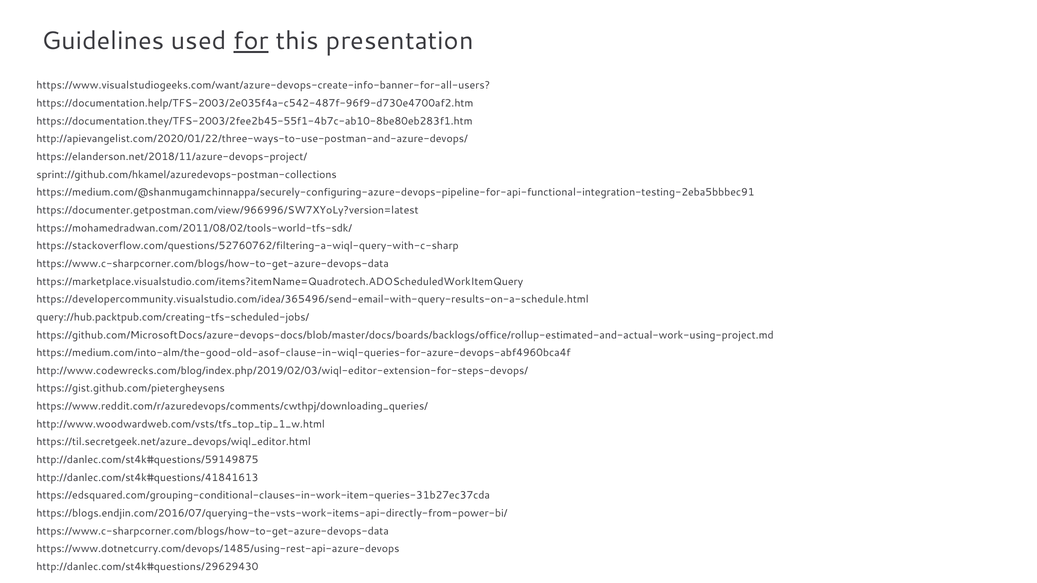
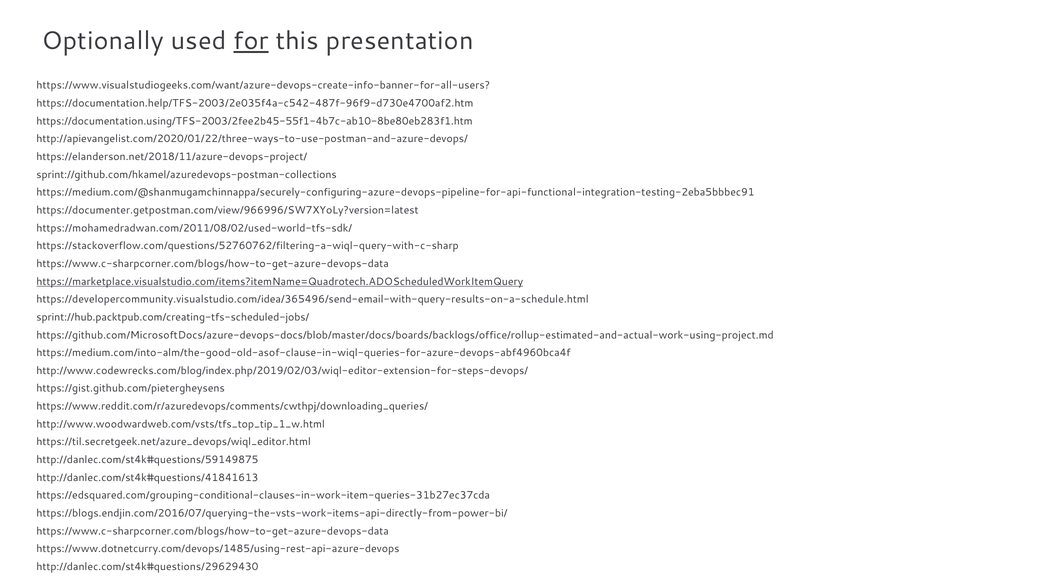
Guidelines: Guidelines -> Optionally (103, 41)
https://documentation.they/TFS-2003/2fee2b45-55f1-4b7c-ab10-8be80eb283f1.htm: https://documentation.they/TFS-2003/2fee2b45-55f1-4b7c-ab10-8be80eb283f1.htm -> https://documentation.using/TFS-2003/2fee2b45-55f1-4b7c-ab10-8be80eb283f1.htm (255, 121)
https://mohamedradwan.com/2011/08/02/tools-world-tfs-sdk/: https://mohamedradwan.com/2011/08/02/tools-world-tfs-sdk/ -> https://mohamedradwan.com/2011/08/02/used-world-tfs-sdk/ (194, 228)
https://marketplace.visualstudio.com/items?itemName=Quadrotech.ADOScheduledWorkItemQuery underline: none -> present (280, 282)
query://hub.packtpub.com/creating-tfs-scheduled-jobs/: query://hub.packtpub.com/creating-tfs-scheduled-jobs/ -> sprint://hub.packtpub.com/creating-tfs-scheduled-jobs/ (173, 317)
